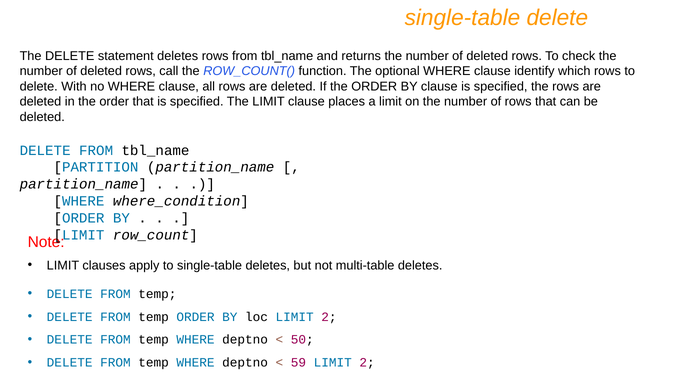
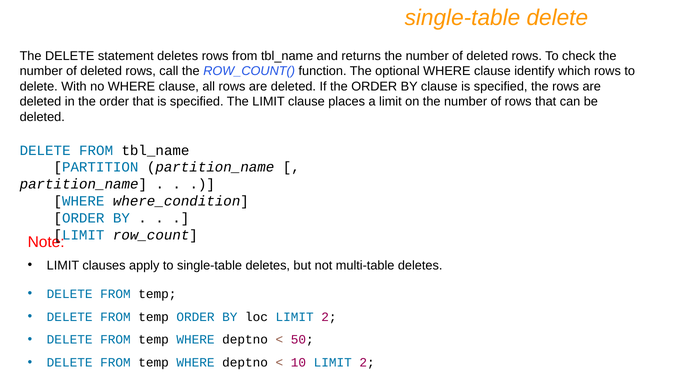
59: 59 -> 10 (298, 362)
